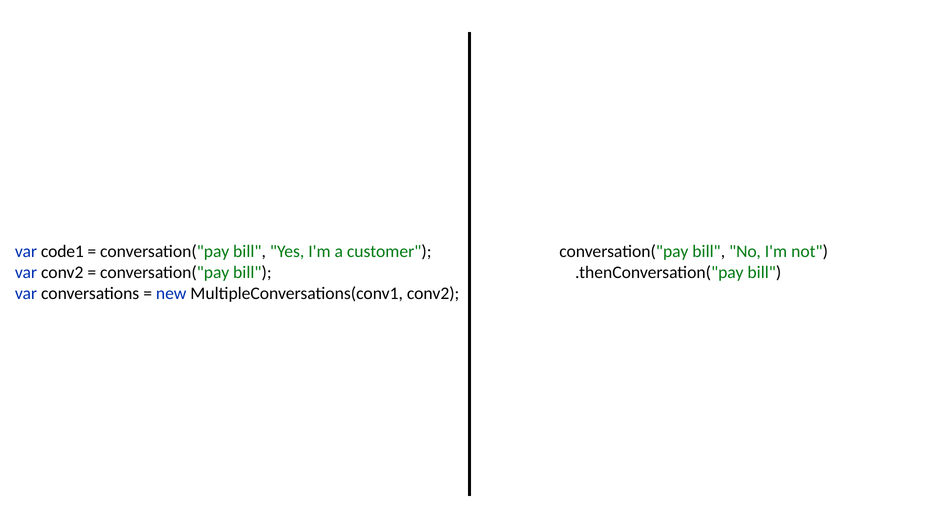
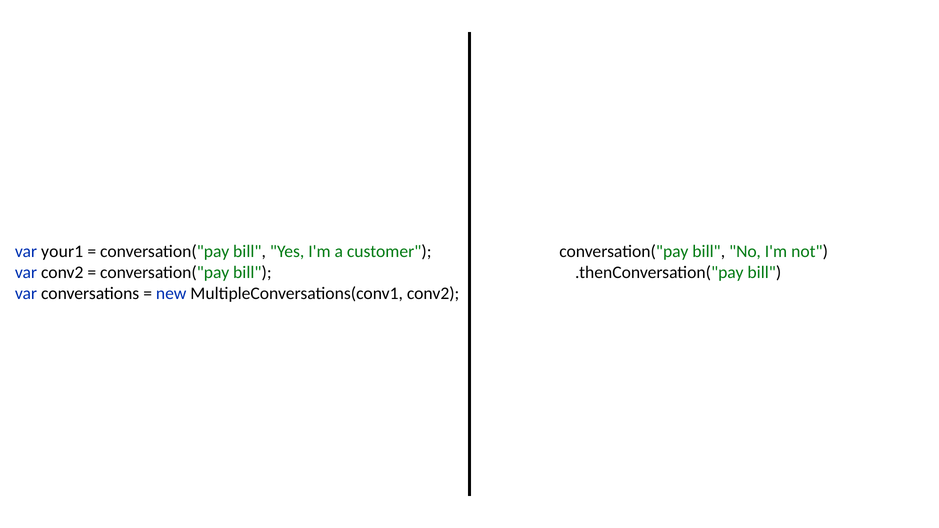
code1: code1 -> your1 (62, 251)
